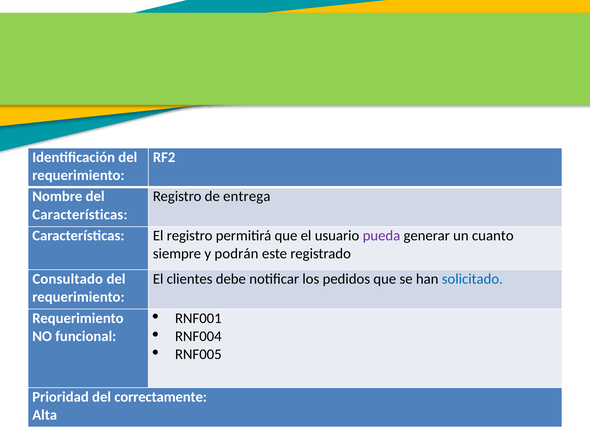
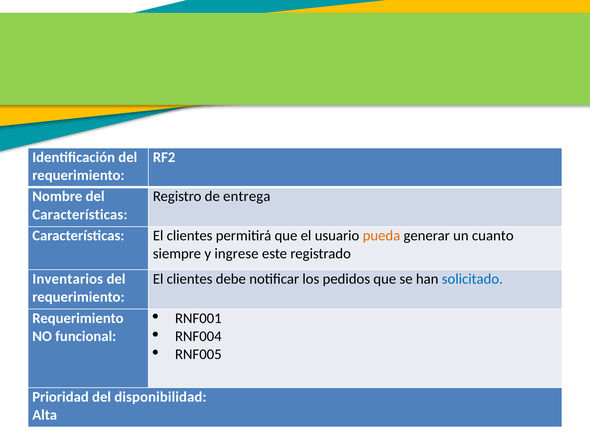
Características El registro: registro -> clientes (190, 235)
pueda colour: purple -> orange (381, 235)
podrán: podrán -> ingrese (236, 253)
Consultado: Consultado -> Inventarios (68, 279)
correctamente: correctamente -> disponibilidad (160, 396)
